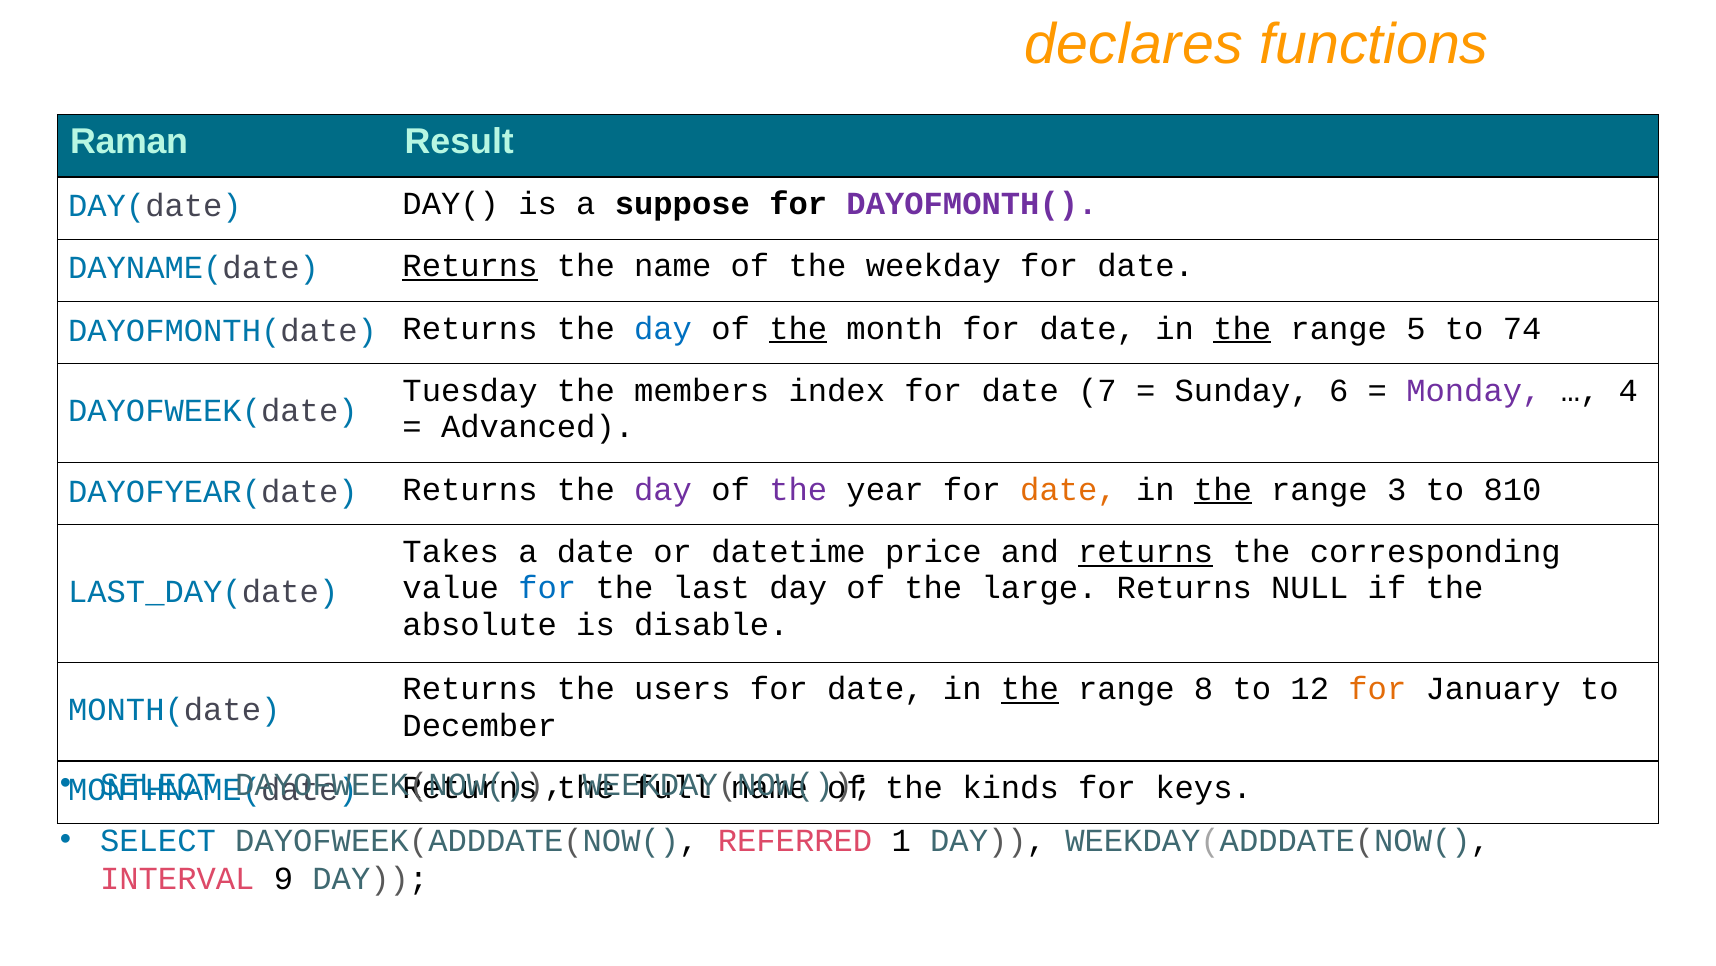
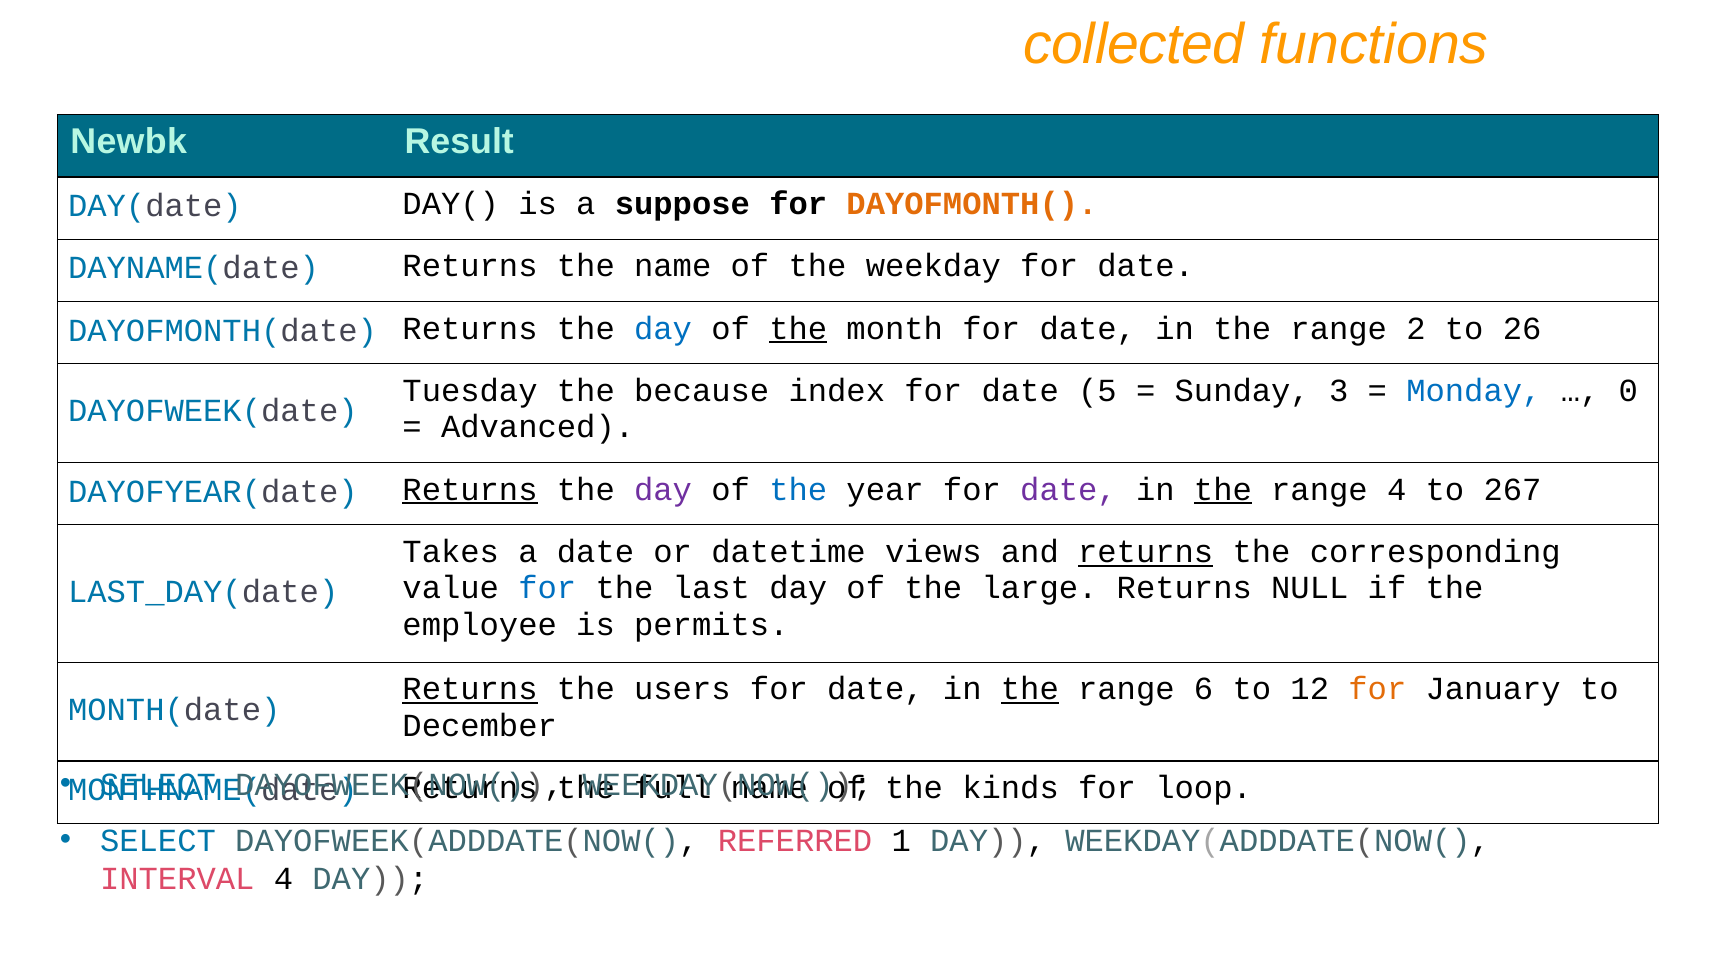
declares: declares -> collected (1134, 45)
Raman: Raman -> Newbk (129, 142)
DAYOFMONTH( colour: purple -> orange (972, 204)
Returns underline: present -> none (470, 266)
the underline: present -> none (1242, 328)
5: 5 -> 2 (1416, 328)
74: 74 -> 26 (1522, 328)
members: members -> because (702, 390)
7: 7 -> 5 (1097, 390)
6: 6 -> 3 (1339, 390)
Monday colour: purple -> blue (1474, 390)
4: 4 -> 0 (1628, 390)
Returns underline: none -> present (470, 489)
the colour: purple -> blue (798, 489)
date colour: orange -> purple (1068, 489)
range 3: 3 -> 4 (1397, 489)
810: 810 -> 267 (1512, 489)
price: price -> views (933, 551)
absolute: absolute -> employee (480, 624)
disable: disable -> permits (711, 624)
Returns underline: none -> present (470, 689)
8: 8 -> 6 (1204, 689)
keys: keys -> loop (1204, 787)
INTERVAL 9: 9 -> 4 (283, 878)
